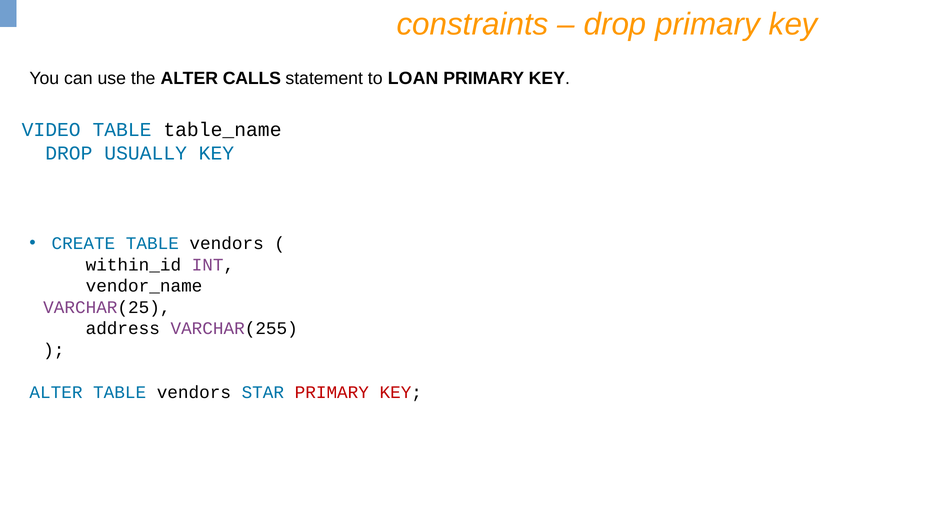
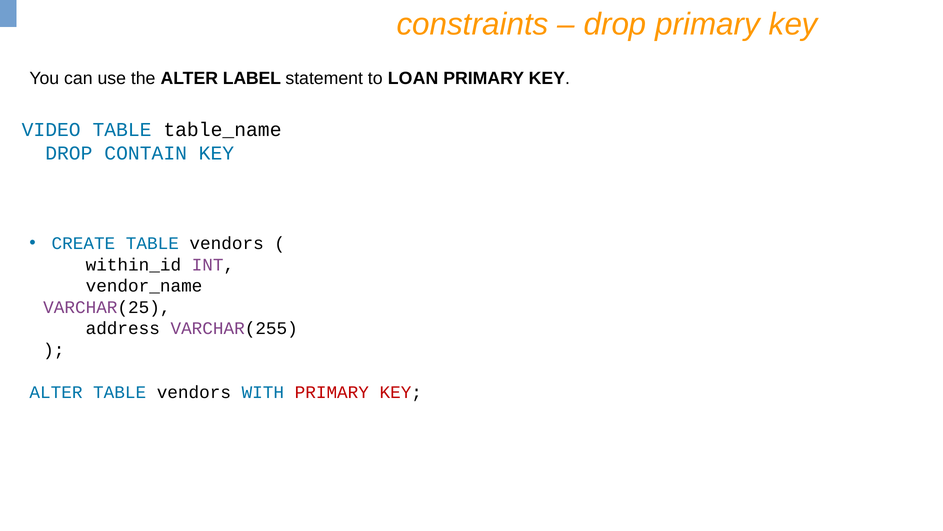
CALLS: CALLS -> LABEL (252, 79)
USUALLY: USUALLY -> CONTAIN (146, 153)
STAR: STAR -> WITH (263, 392)
